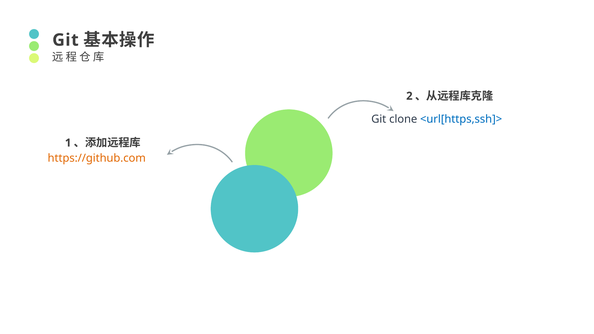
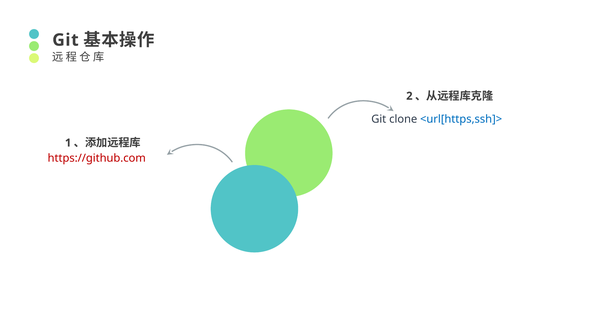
https://github.com colour: orange -> red (97, 158)
